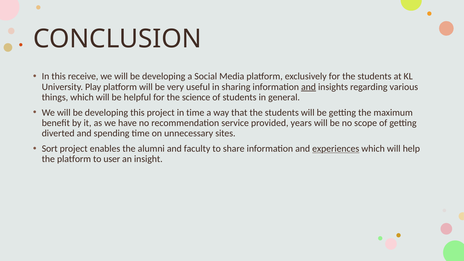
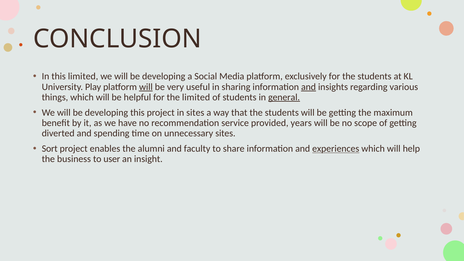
this receive: receive -> limited (83, 76)
will underline: none -> present (146, 87)
the science: science -> limited (196, 97)
general underline: none -> present (284, 97)
in time: time -> sites (195, 113)
the platform: platform -> business (74, 159)
